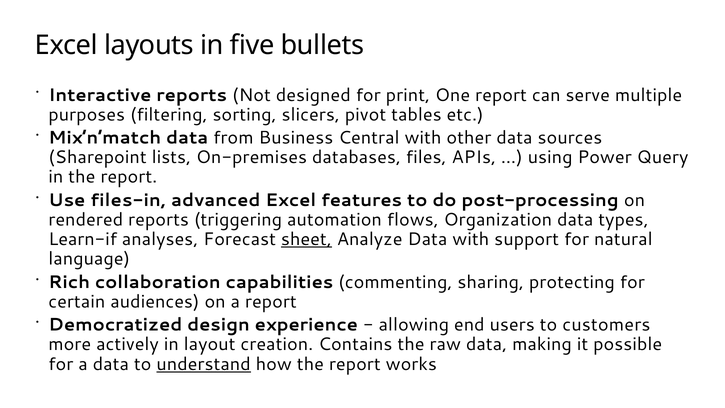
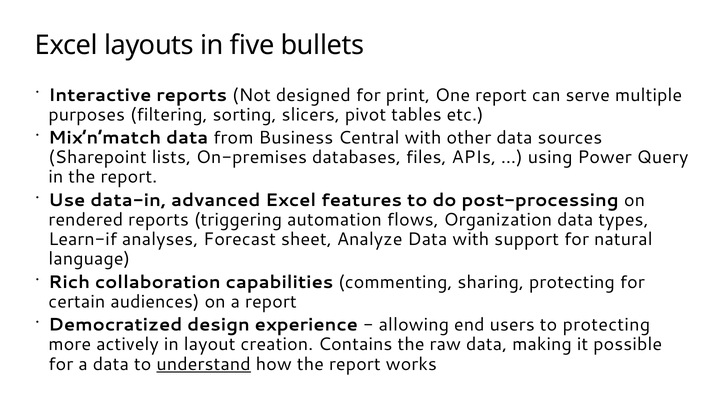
files-in: files-in -> data-in (128, 200)
sheet underline: present -> none (306, 239)
to customers: customers -> protecting (606, 325)
